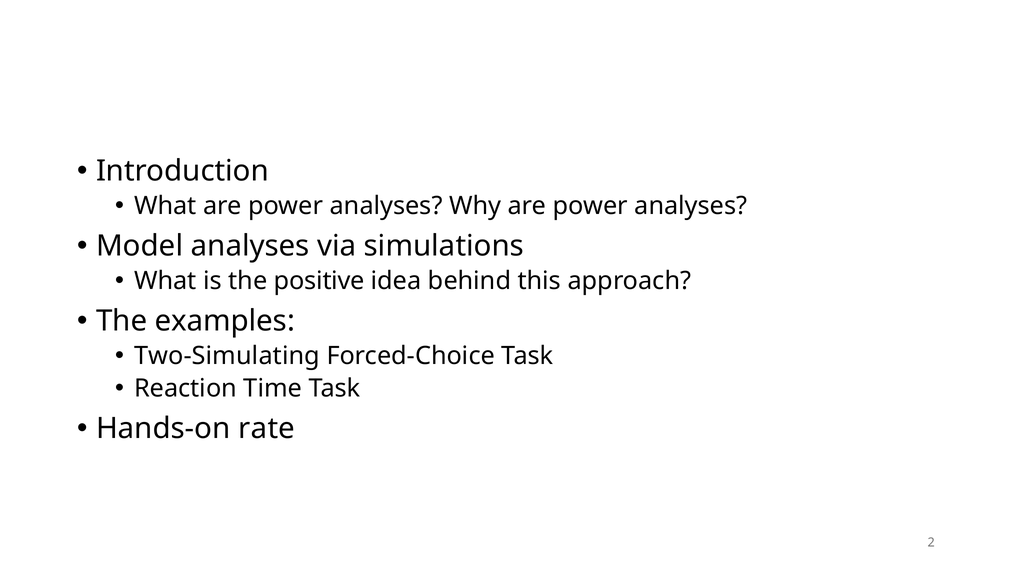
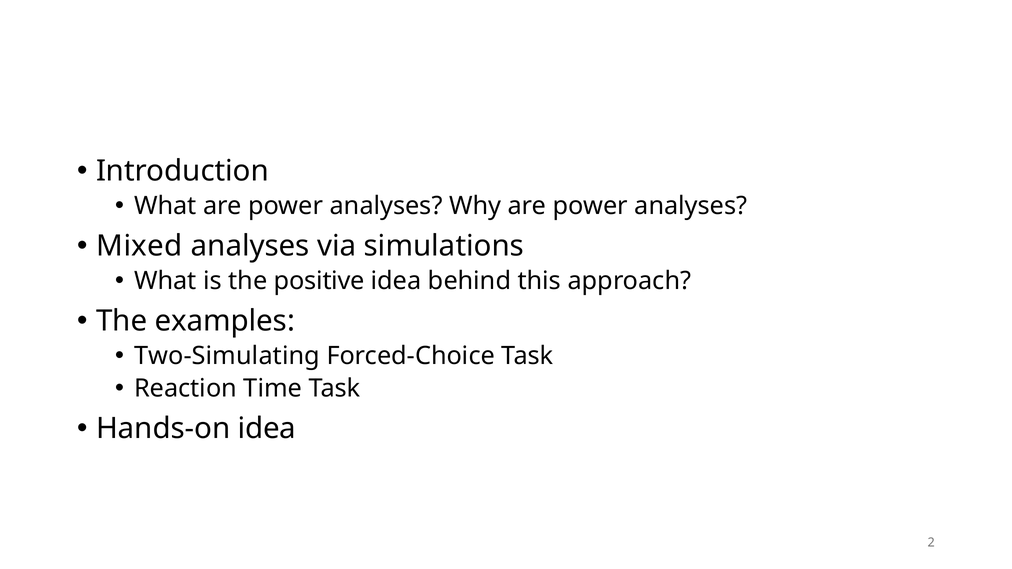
Model: Model -> Mixed (139, 246)
Hands-on rate: rate -> idea (267, 429)
